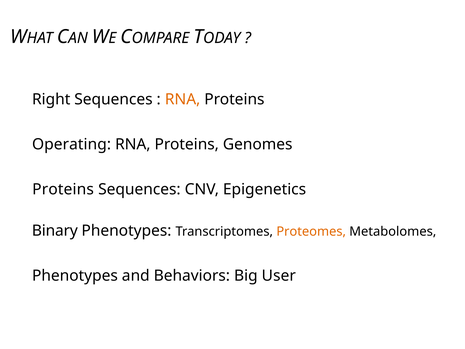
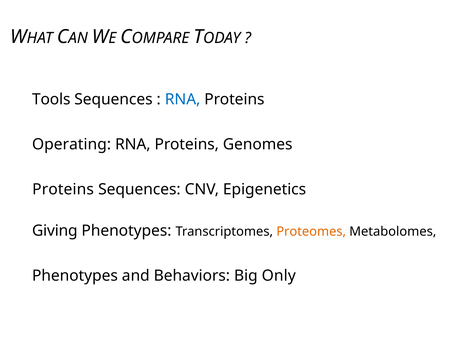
Right: Right -> Tools (51, 99)
RNA colour: orange -> blue (183, 99)
Binary: Binary -> Giving (55, 231)
User: User -> Only (279, 276)
